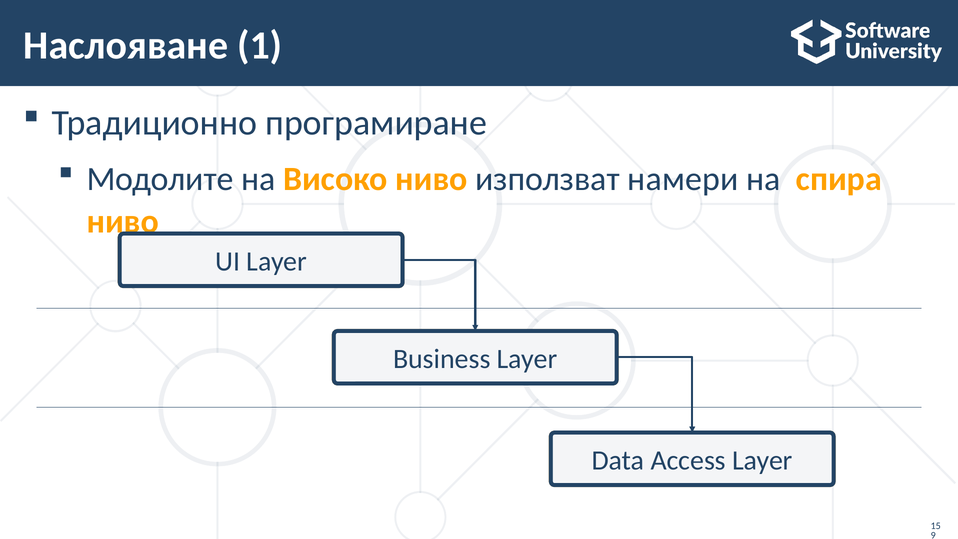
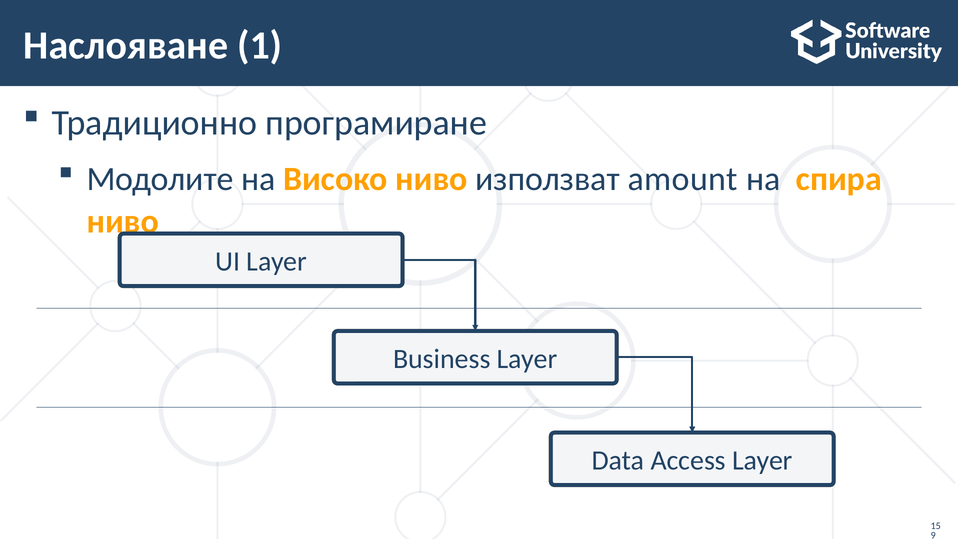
намери: намери -> amount (683, 179)
